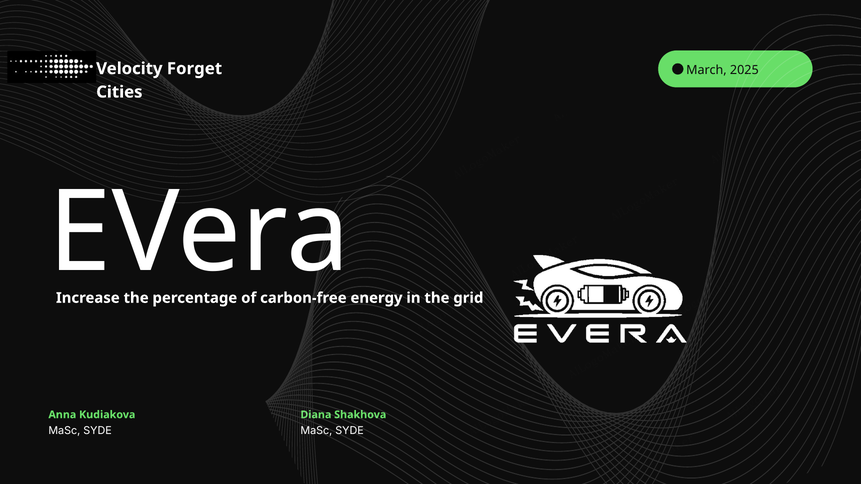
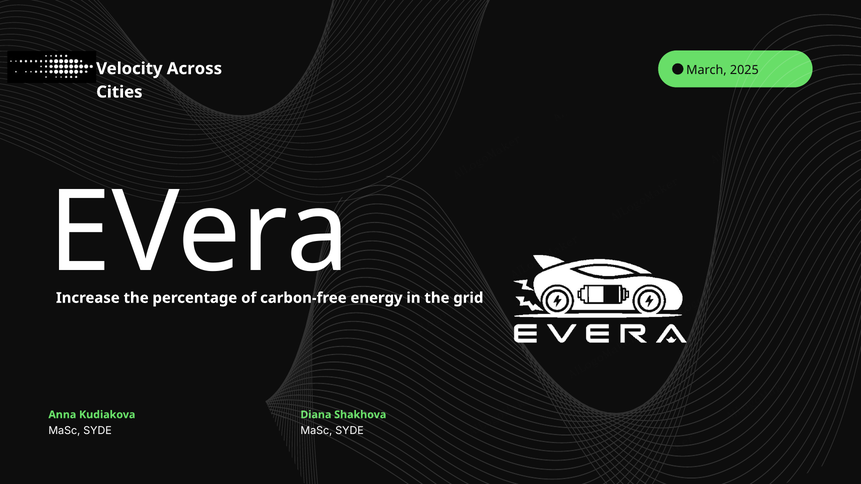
Forget: Forget -> Across (194, 69)
